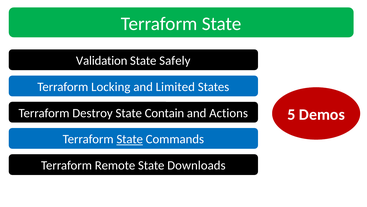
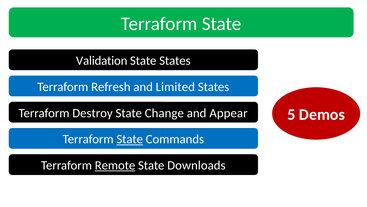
State Safely: Safely -> States (175, 60)
Locking: Locking -> Refresh (111, 87)
Contain: Contain -> Change (164, 113)
Actions: Actions -> Appear (229, 113)
Remote underline: none -> present (115, 165)
